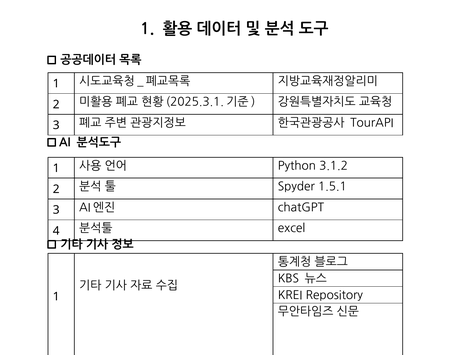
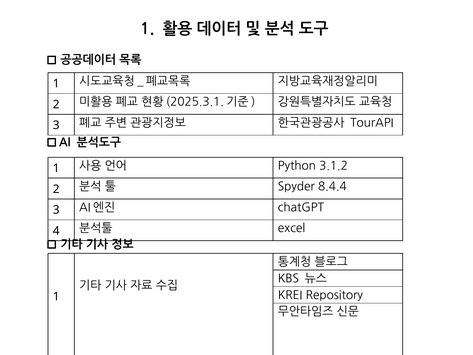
1.5.1: 1.5.1 -> 8.4.4 (332, 187)
